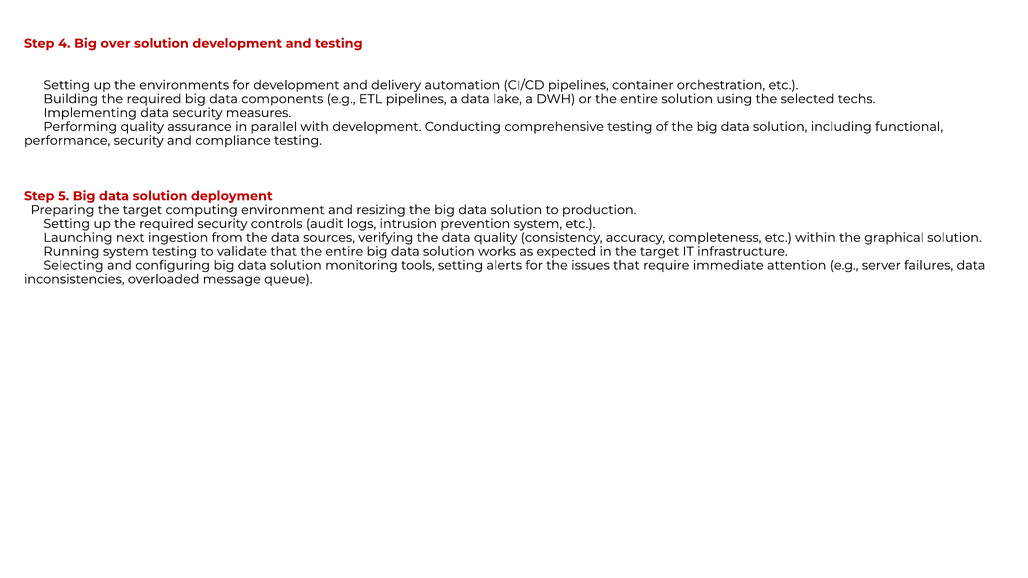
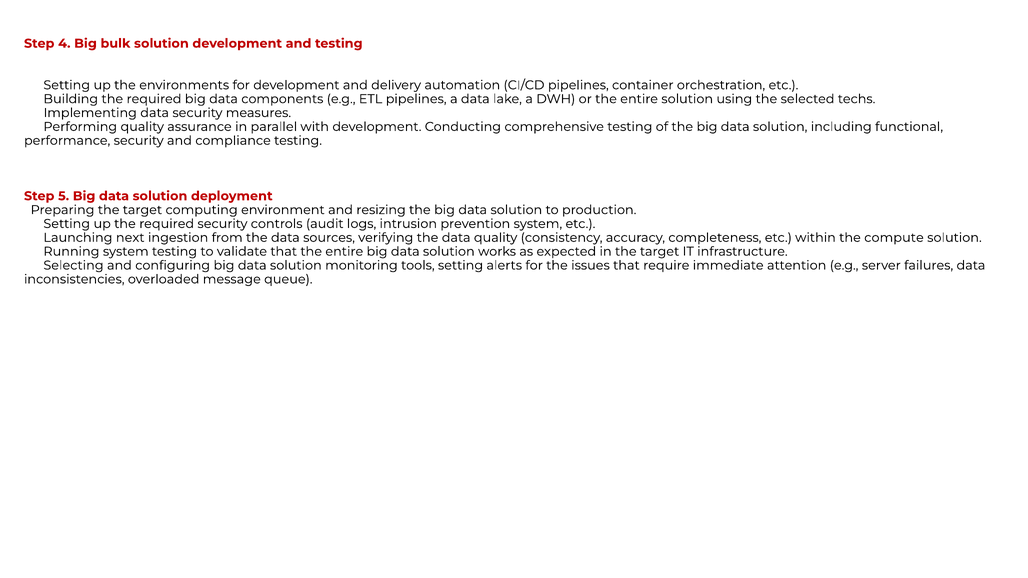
over: over -> bulk (115, 44)
graphical: graphical -> compute (894, 238)
